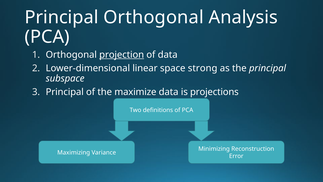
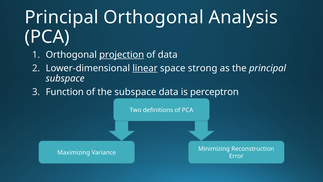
linear underline: none -> present (145, 68)
Principal: Principal -> Function (65, 92)
the maximize: maximize -> subspace (135, 92)
projections: projections -> perceptron (214, 92)
